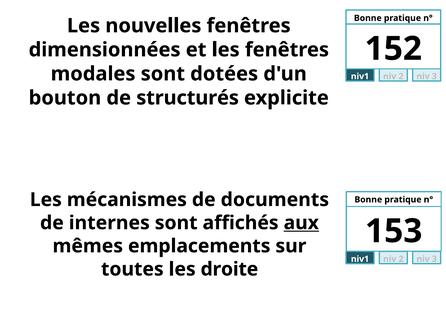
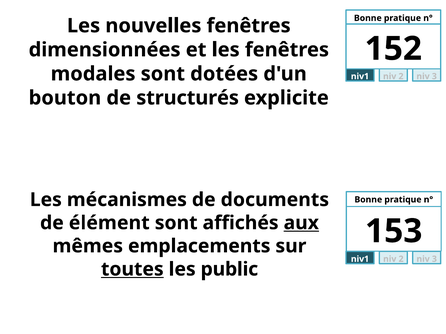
internes: internes -> élément (109, 223)
toutes underline: none -> present (132, 270)
droite: droite -> public (229, 270)
